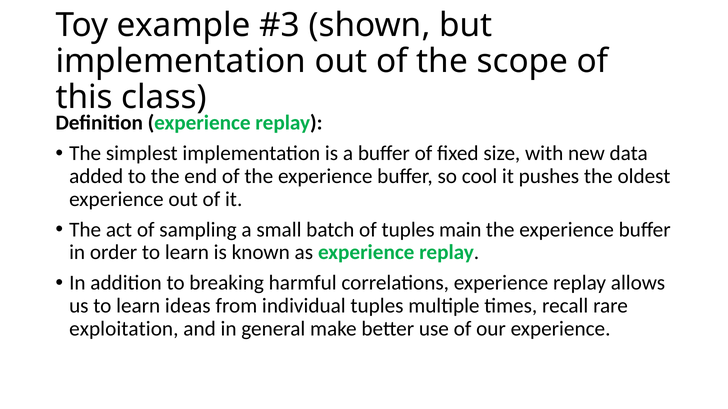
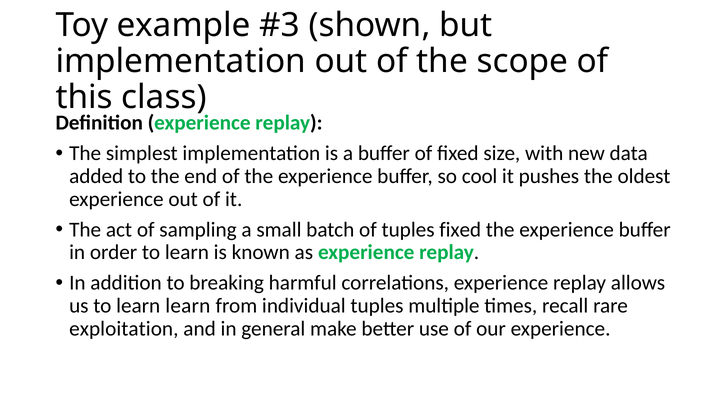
tuples main: main -> fixed (460, 230)
learn ideas: ideas -> learn (188, 306)
